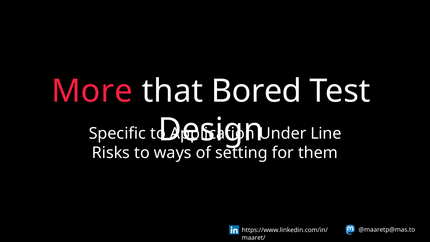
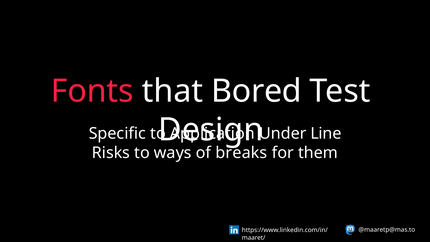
More: More -> Fonts (92, 91)
setting: setting -> breaks (241, 153)
